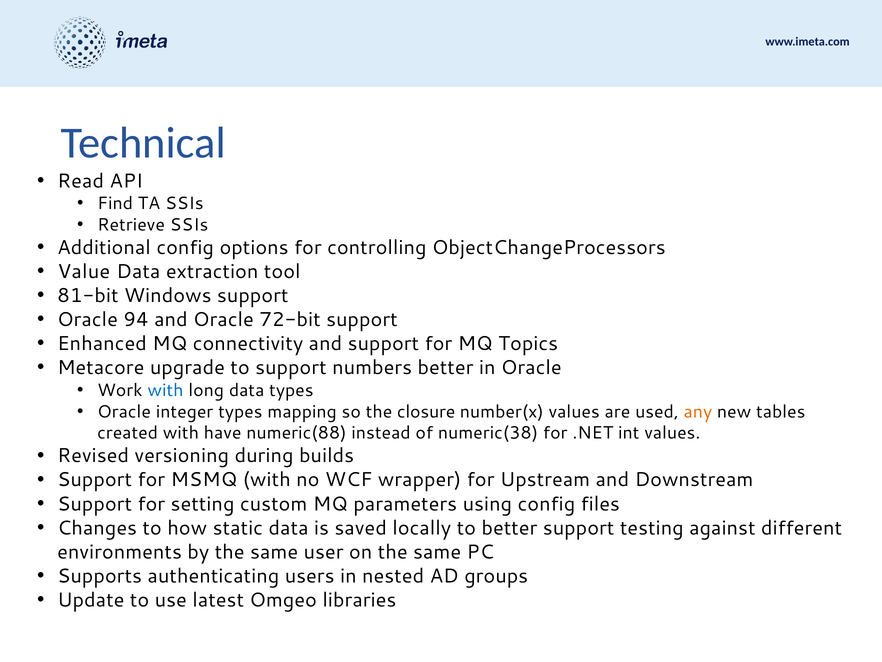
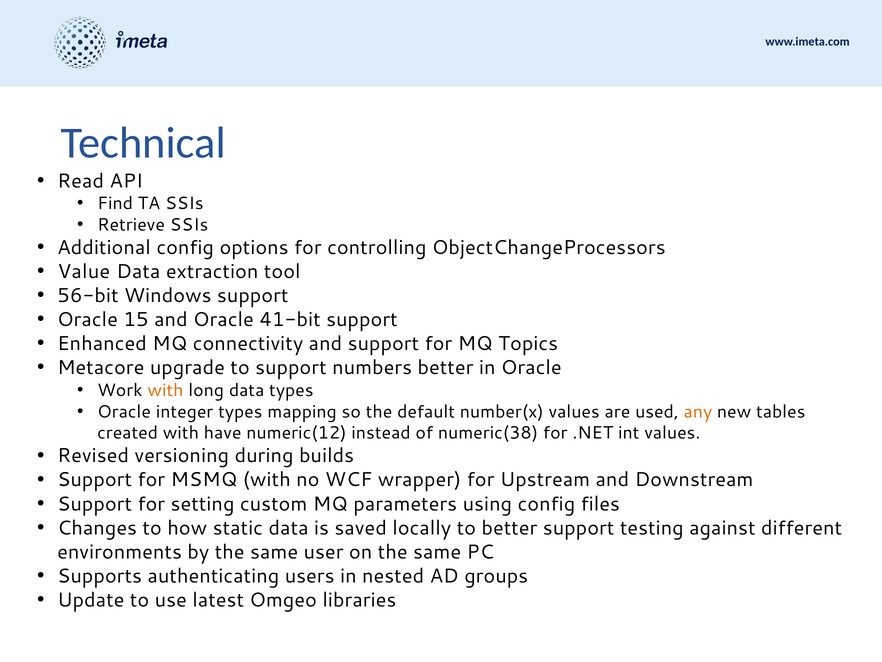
81-bit: 81-bit -> 56-bit (88, 295)
94: 94 -> 15 (136, 319)
72-bit: 72-bit -> 41-bit (290, 319)
with colour: blue -> orange (165, 390)
closure: closure -> default (426, 411)
numeric(88: numeric(88 -> numeric(12 (296, 433)
